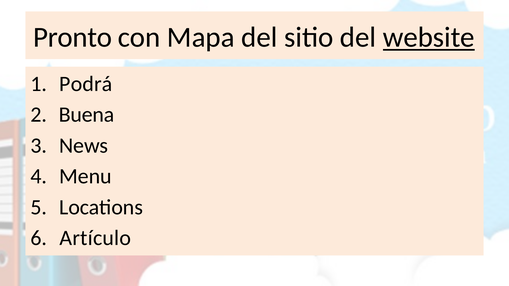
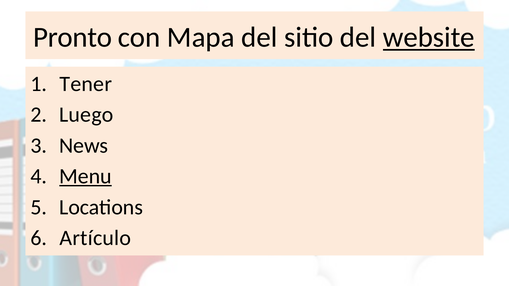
Podrá: Podrá -> Tener (86, 84)
Buena: Buena -> Luego (86, 115)
Menu underline: none -> present (85, 177)
